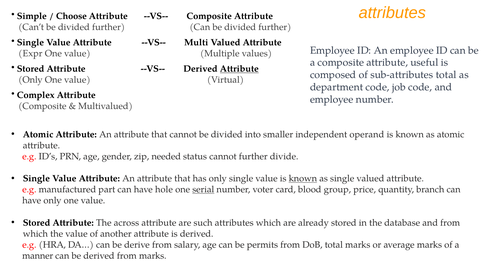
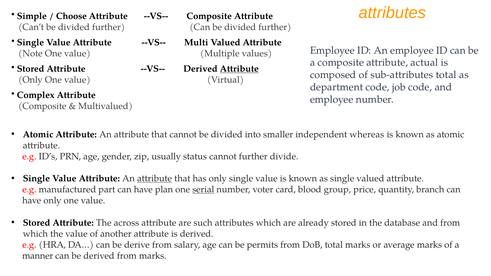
Expr: Expr -> Note (30, 54)
useful: useful -> actual (424, 63)
operand: operand -> whereas (367, 134)
needed: needed -> usually (166, 157)
attribute underline: none -> present (155, 179)
known underline: present -> none (303, 179)
hole: hole -> plan (164, 190)
